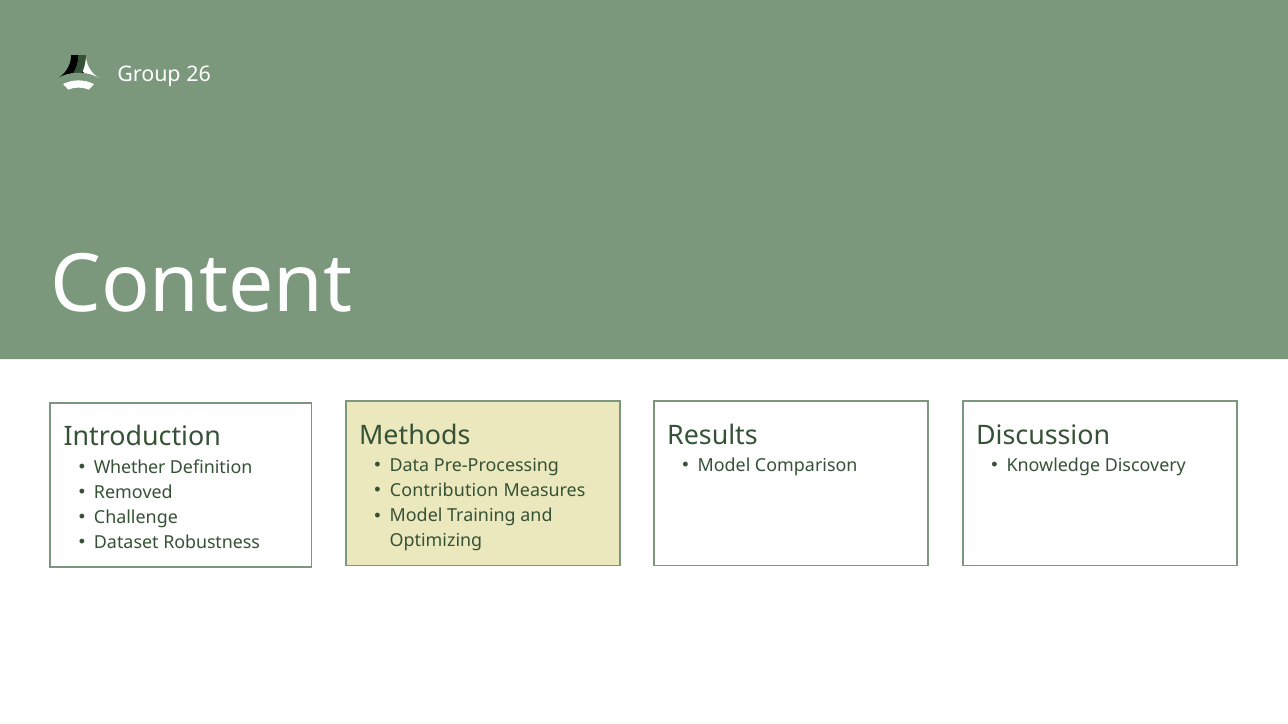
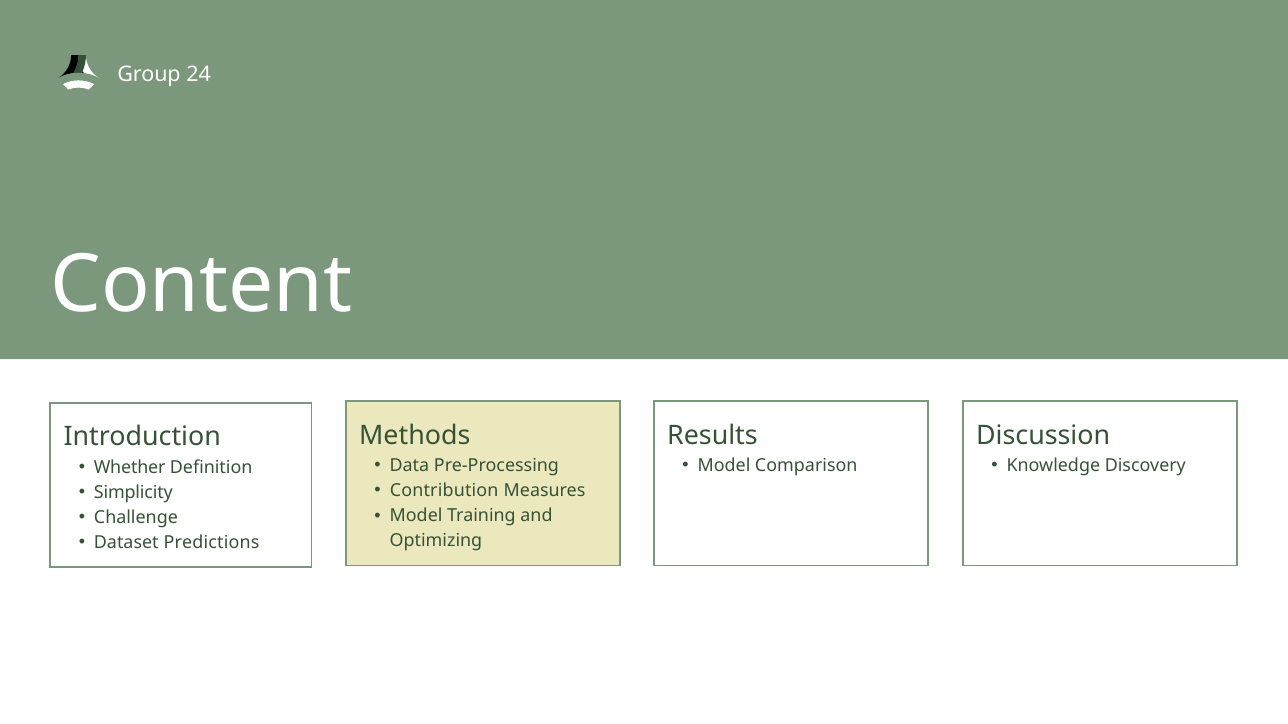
26: 26 -> 24 (199, 74)
Removed: Removed -> Simplicity (133, 493)
Robustness: Robustness -> Predictions (211, 543)
